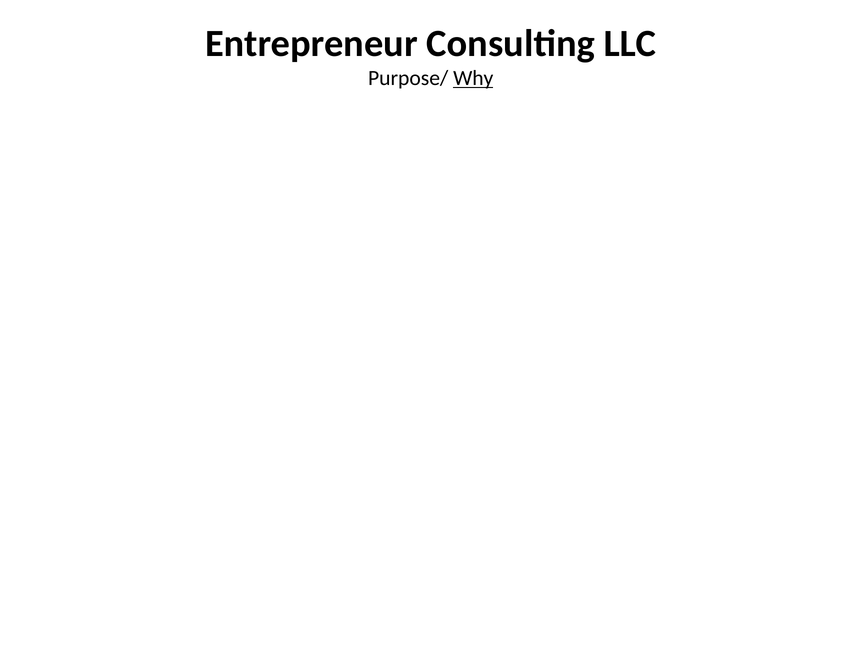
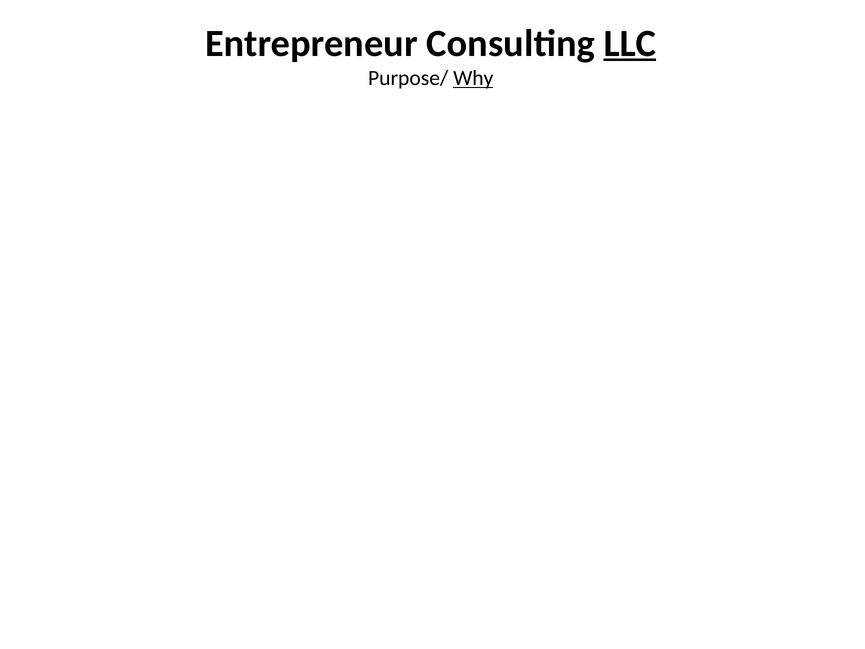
LLC underline: none -> present (630, 43)
